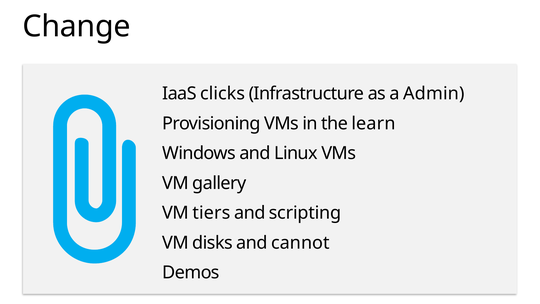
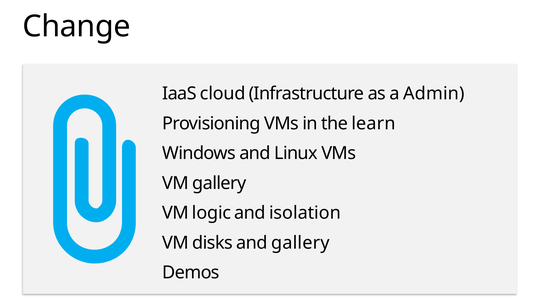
clicks: clicks -> cloud (223, 94)
tiers: tiers -> logic (212, 213)
scripting: scripting -> isolation (305, 213)
and cannot: cannot -> gallery (300, 243)
